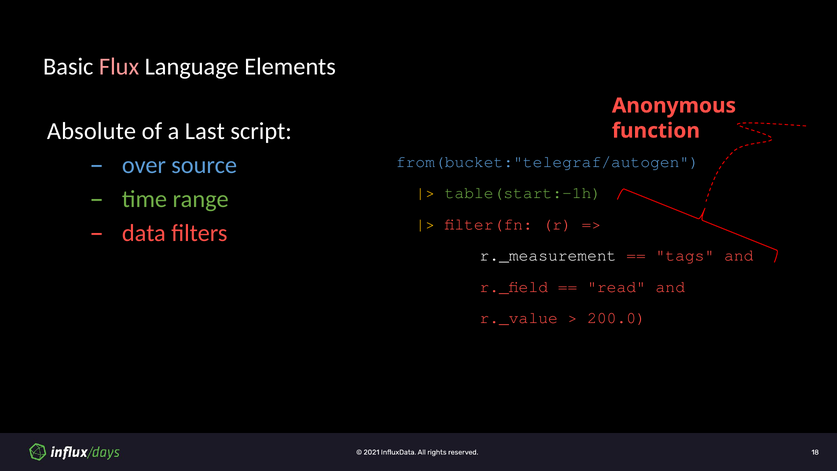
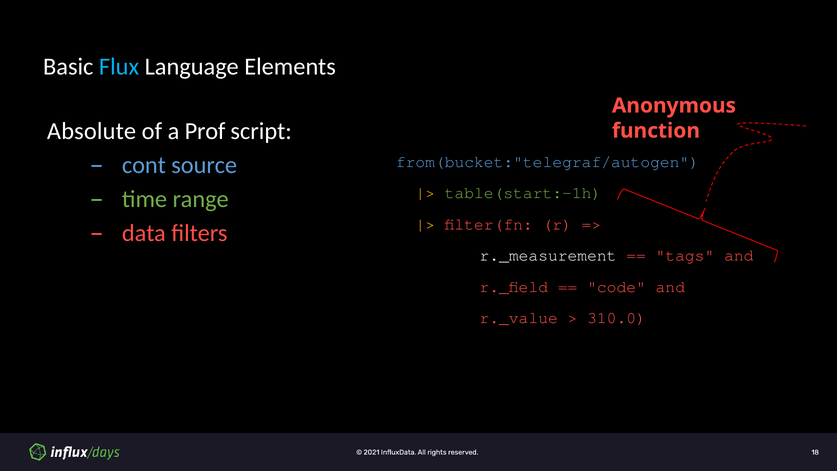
Flux colour: pink -> light blue (119, 67)
Last: Last -> Prof (205, 131)
over: over -> cont (144, 165)
read: read -> code (617, 287)
200.0: 200.0 -> 310.0 (617, 318)
